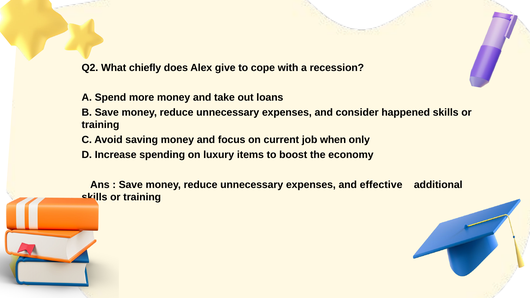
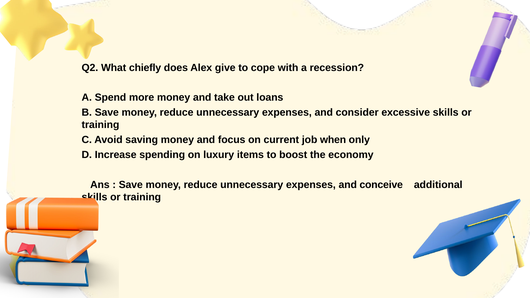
happened: happened -> excessive (406, 113)
effective: effective -> conceive (381, 185)
